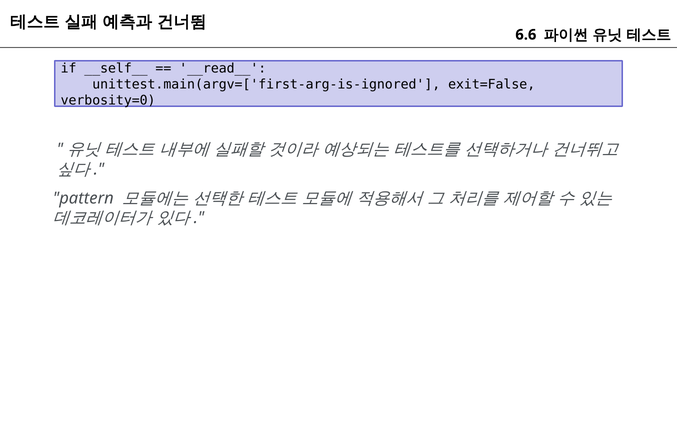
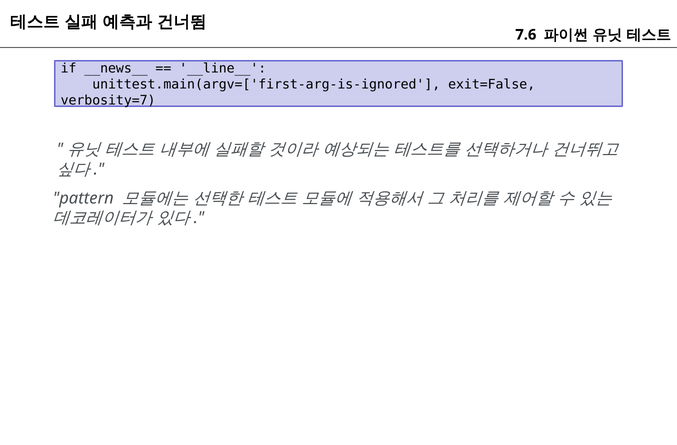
6.6: 6.6 -> 7.6 (526, 35)
__self__: __self__ -> __news__ (116, 69)
__read__: __read__ -> __line__ (223, 69)
verbosity=0: verbosity=0 -> verbosity=7 (108, 100)
